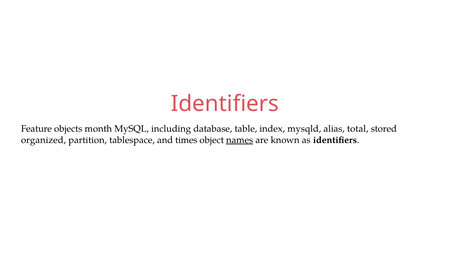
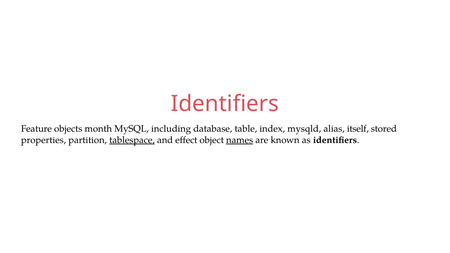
total: total -> itself (358, 129)
organized: organized -> properties (44, 140)
tablespace underline: none -> present (132, 140)
times: times -> effect (186, 140)
